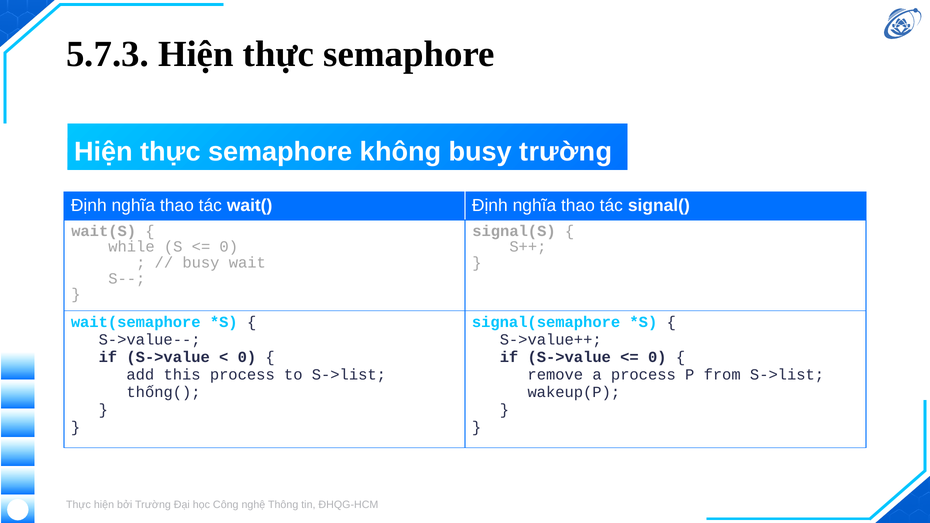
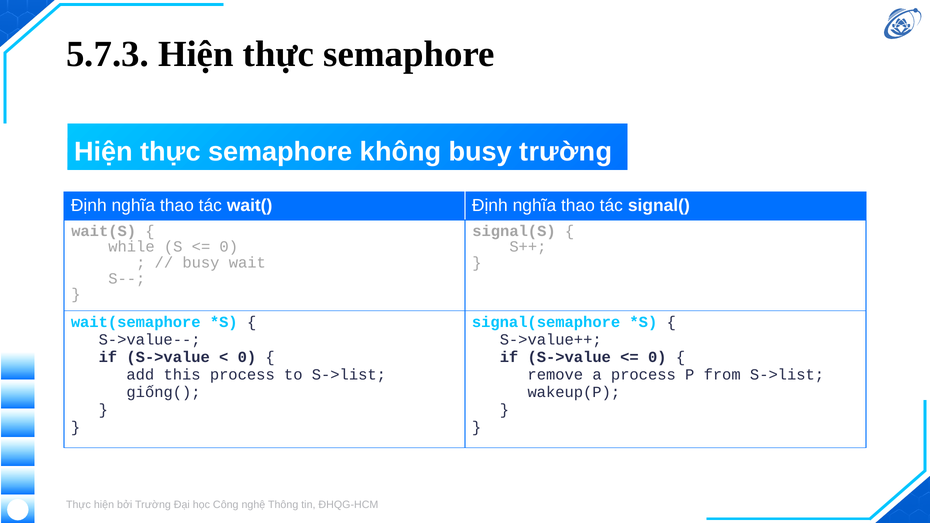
thống(: thống( -> giống( (164, 392)
